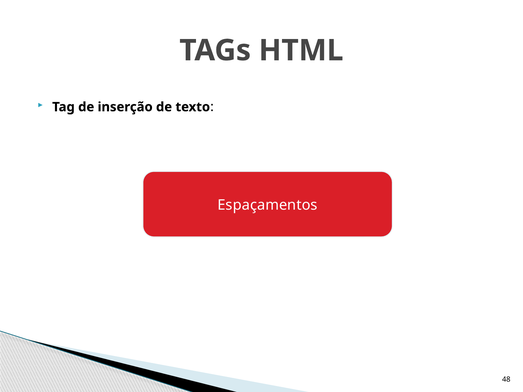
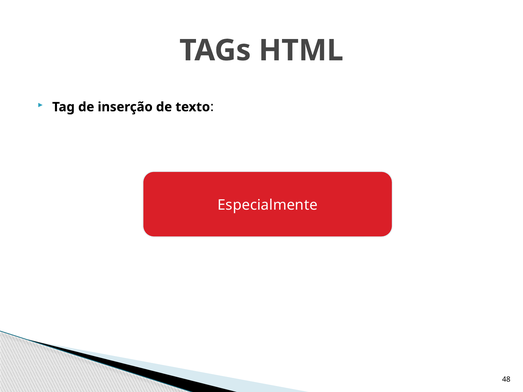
Espaçamentos: Espaçamentos -> Especialmente (268, 205)
